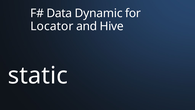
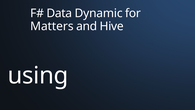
Locator: Locator -> Matters (52, 26)
static: static -> using (38, 75)
